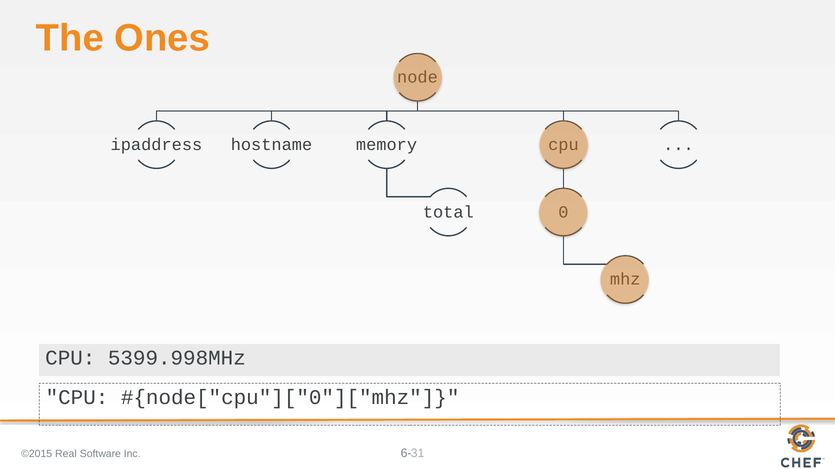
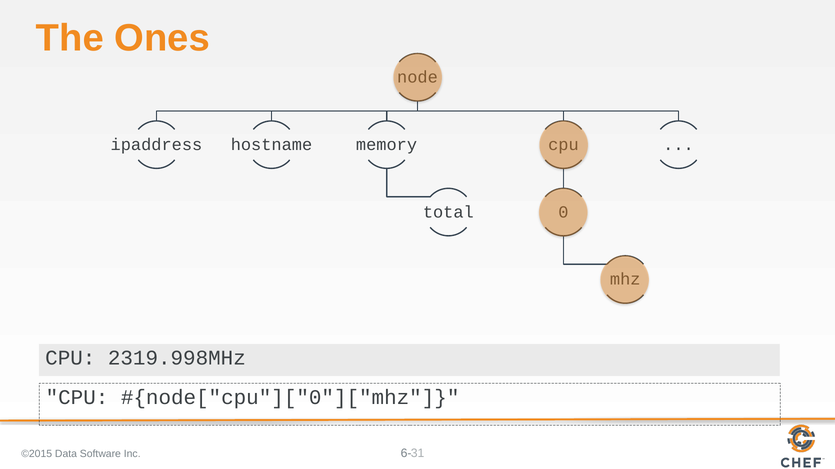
5399.998MHz: 5399.998MHz -> 2319.998MHz (177, 358)
Real: Real -> Data (66, 454)
